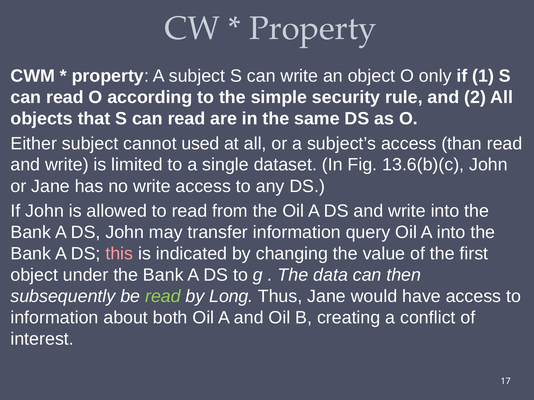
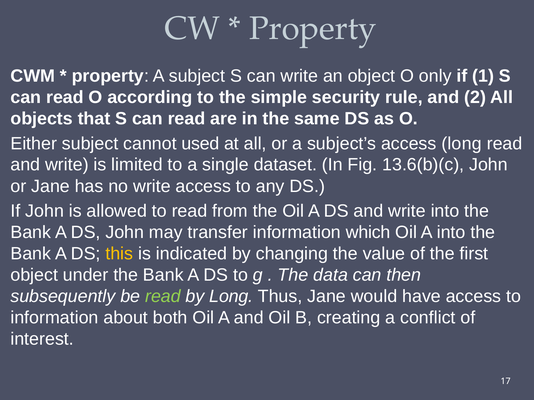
access than: than -> long (462, 144)
query: query -> which (368, 233)
this colour: pink -> yellow (119, 254)
